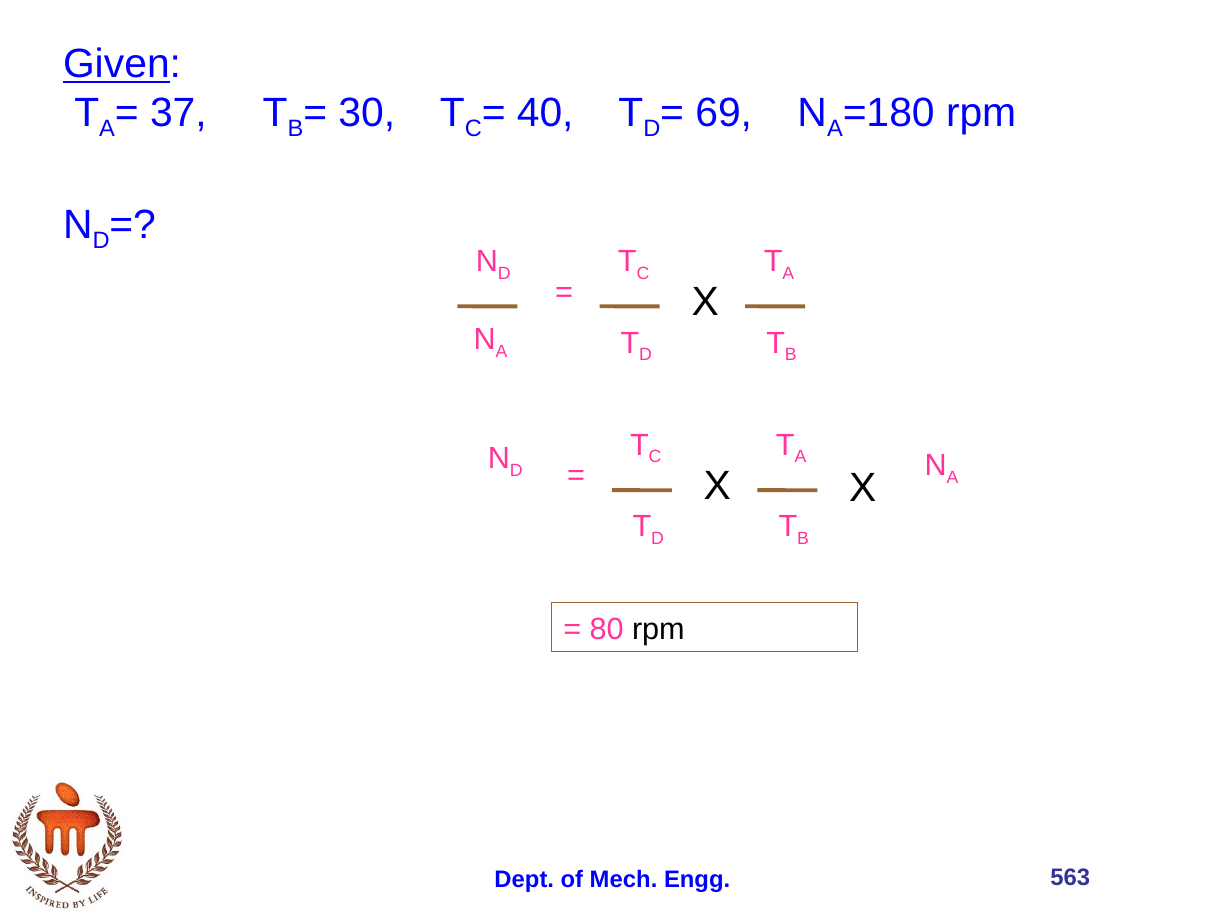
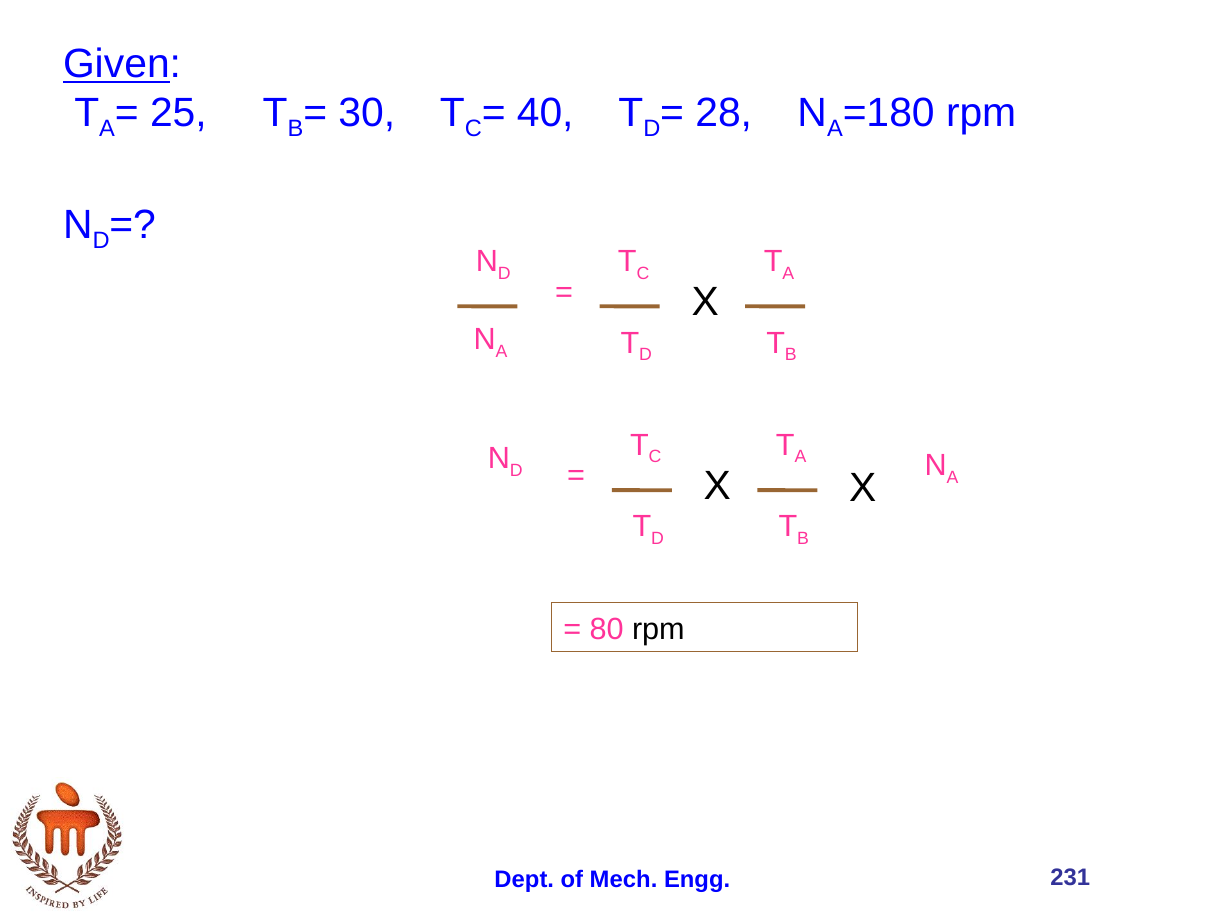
37: 37 -> 25 (178, 113)
69: 69 -> 28 (724, 113)
563: 563 -> 231 (1070, 877)
